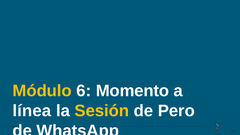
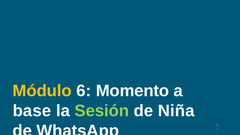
línea: línea -> base (32, 111)
Sesión colour: yellow -> light green (102, 111)
Pero: Pero -> Niña (176, 111)
